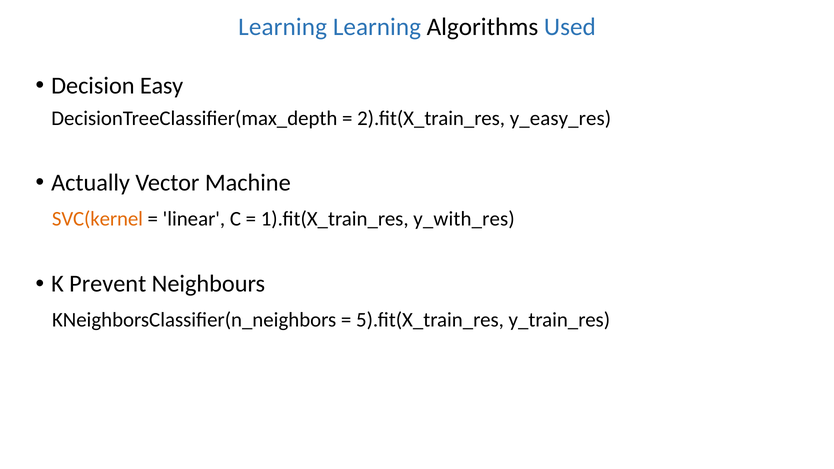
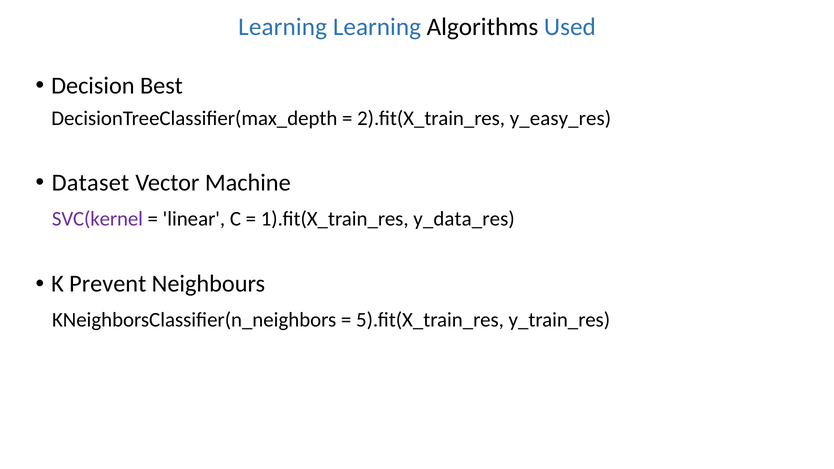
Easy: Easy -> Best (161, 85)
Actually: Actually -> Dataset (90, 183)
SVC(kernel colour: orange -> purple (97, 219)
y_with_res: y_with_res -> y_data_res (464, 219)
